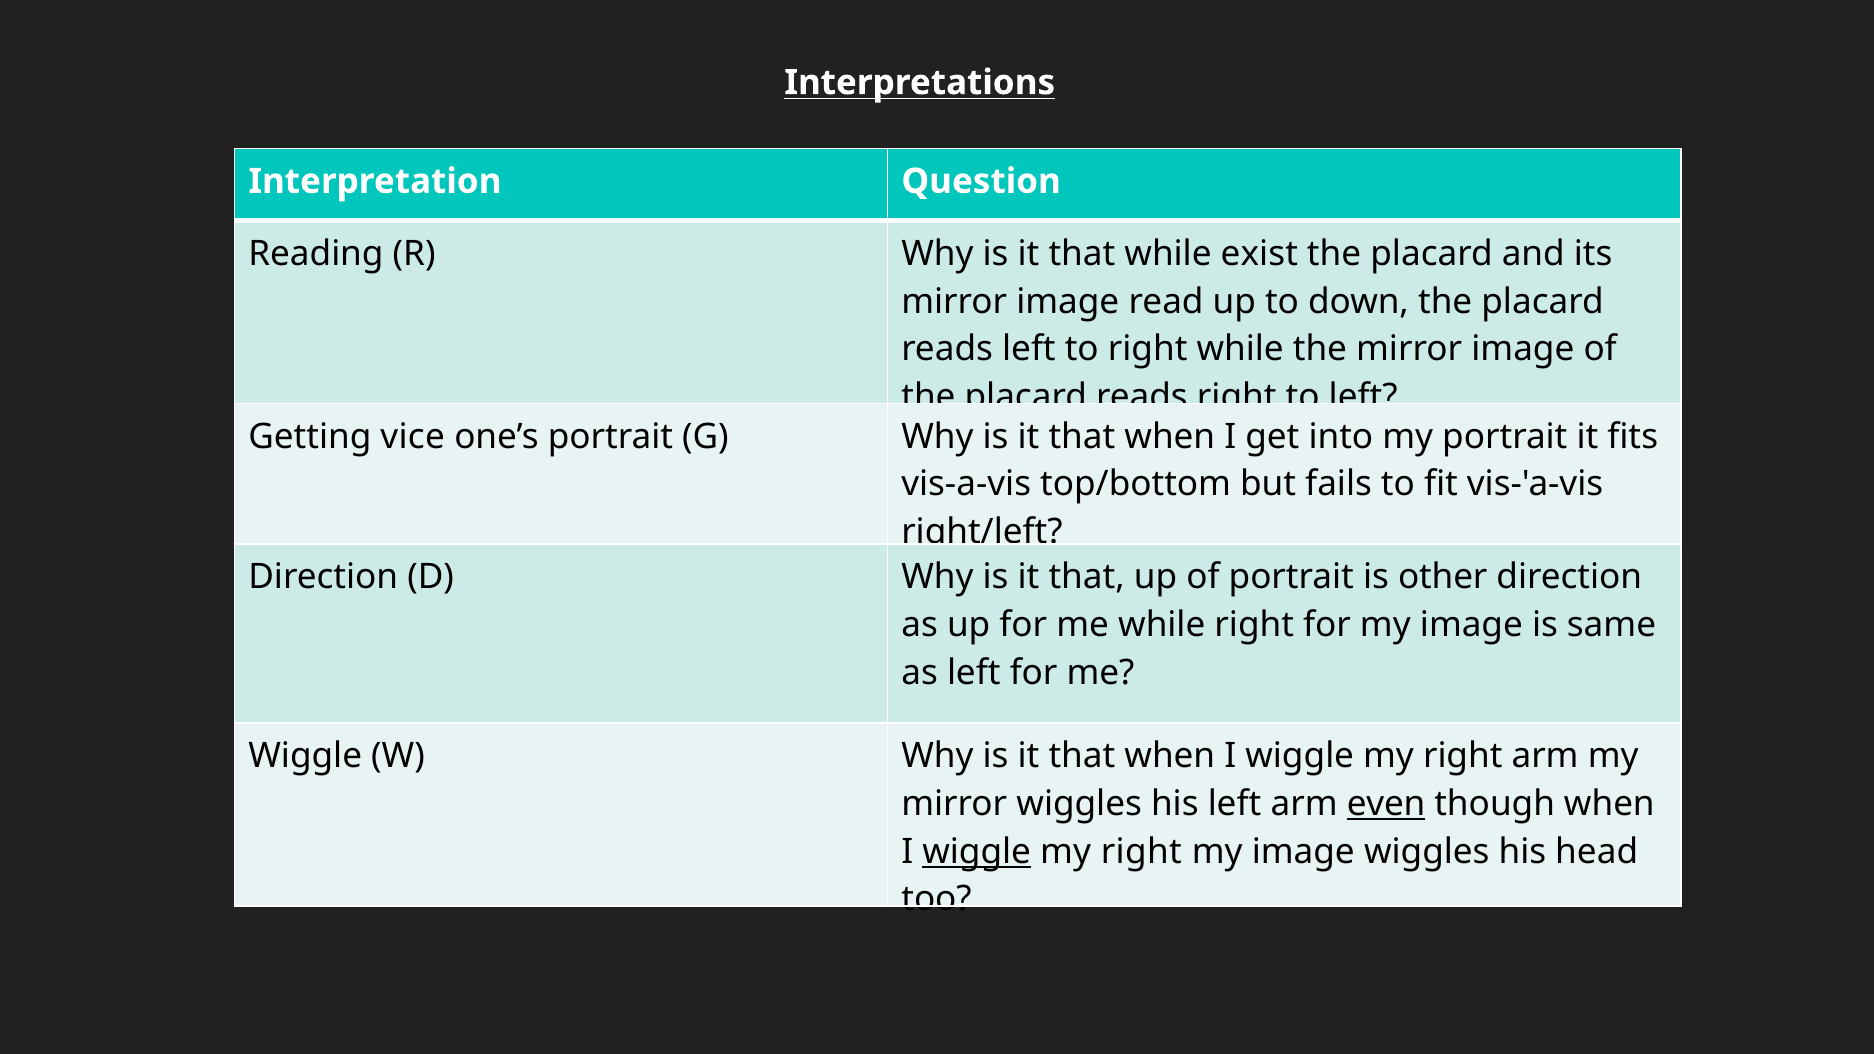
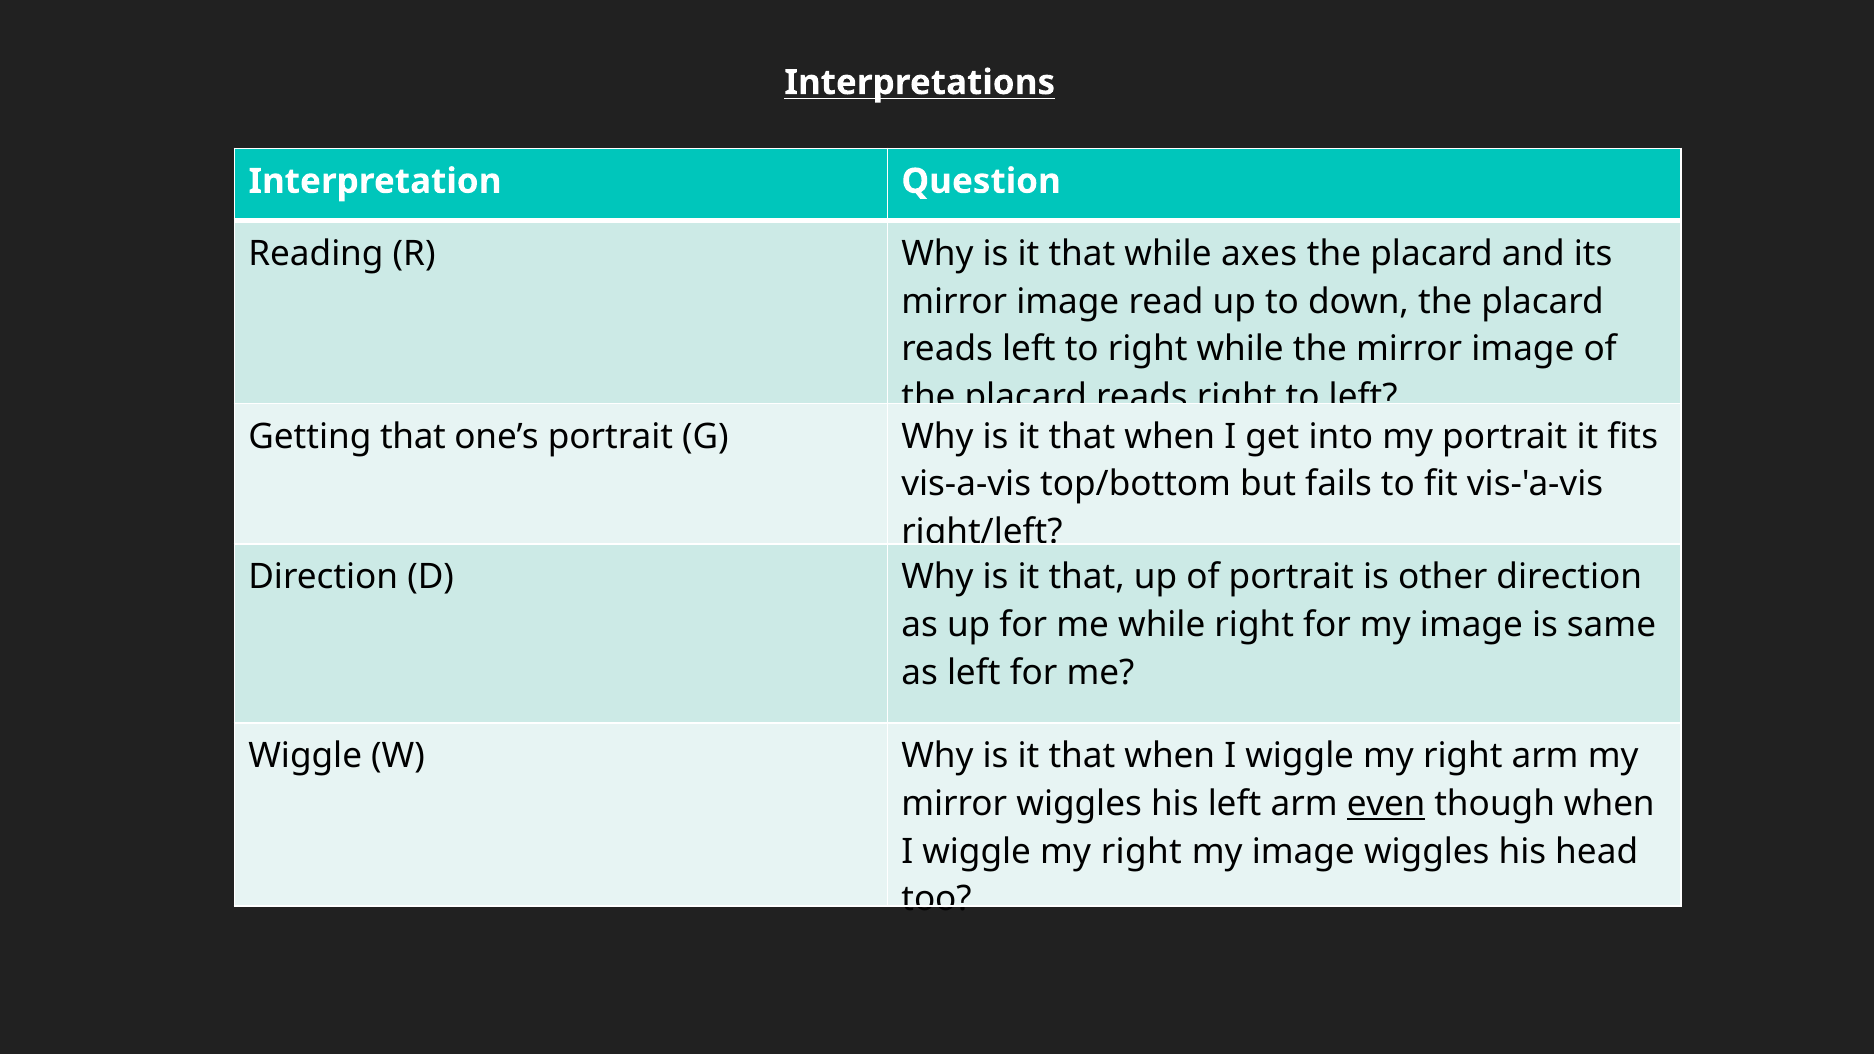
exist: exist -> axes (1259, 254)
Getting vice: vice -> that (413, 437)
wiggle underline: present -> none (977, 852)
